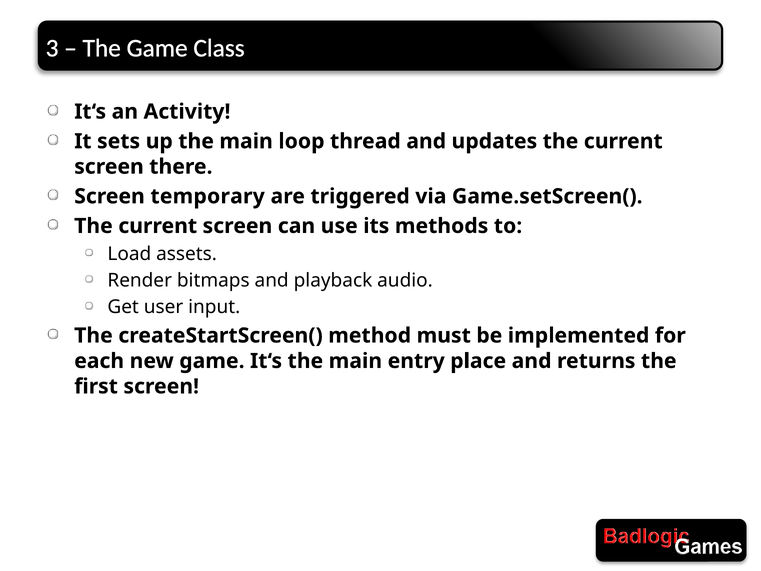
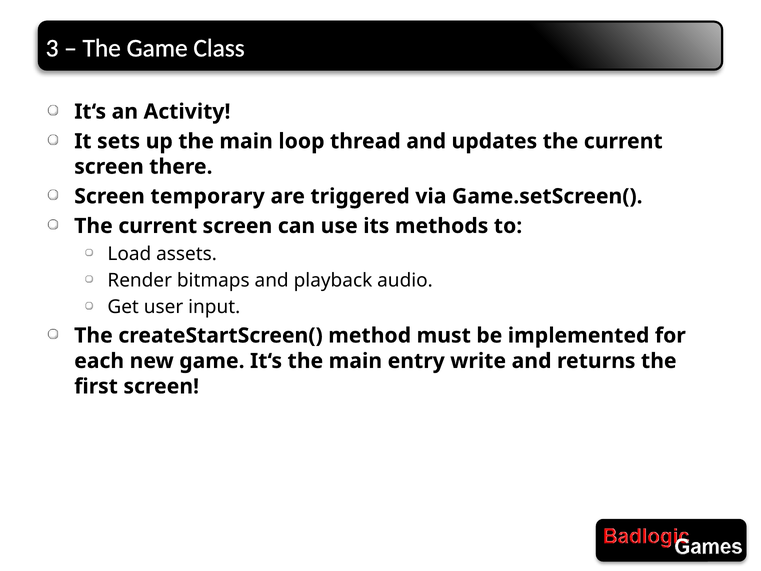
place: place -> write (478, 361)
